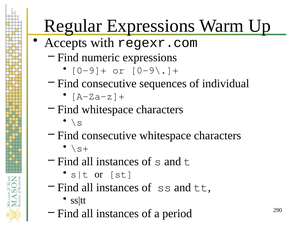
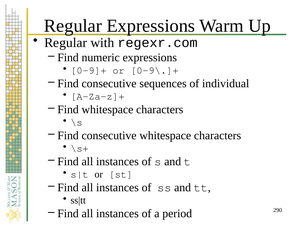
Accepts: Accepts -> Regular (66, 43)
